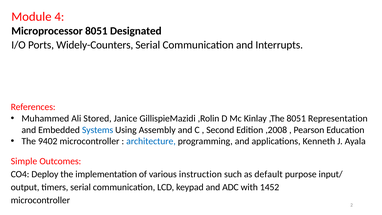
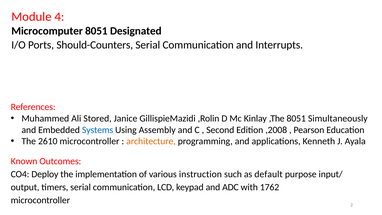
Microprocessor: Microprocessor -> Microcomputer (47, 31)
Widely-Counters: Widely-Counters -> Should-Counters (95, 45)
Representation: Representation -> Simultaneously (338, 118)
9402: 9402 -> 2610 (48, 141)
architecture colour: blue -> orange (151, 141)
Simple: Simple -> Known (24, 161)
1452: 1452 -> 1762 (270, 187)
